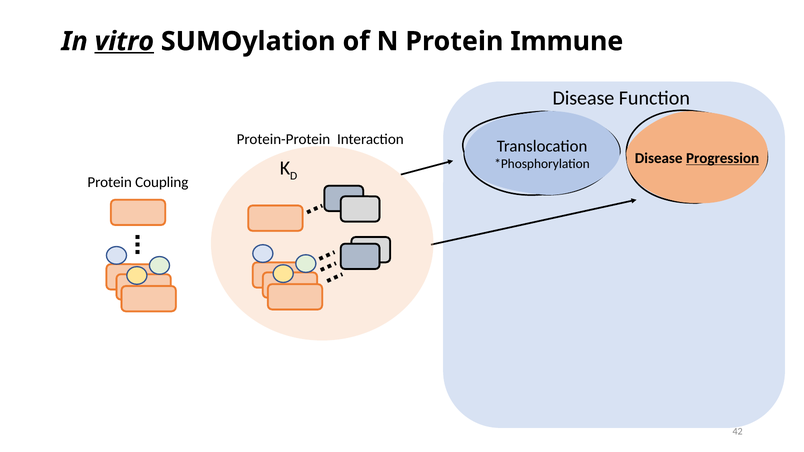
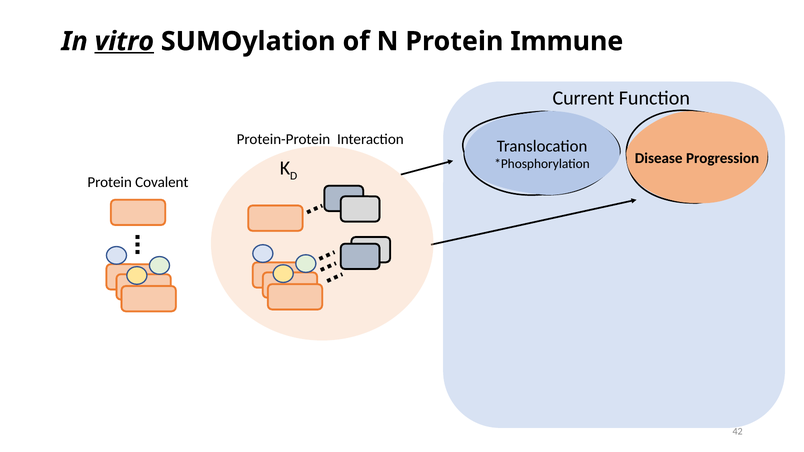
Disease: Disease -> Current (583, 98)
Progression underline: present -> none (723, 158)
Coupling: Coupling -> Covalent (162, 182)
